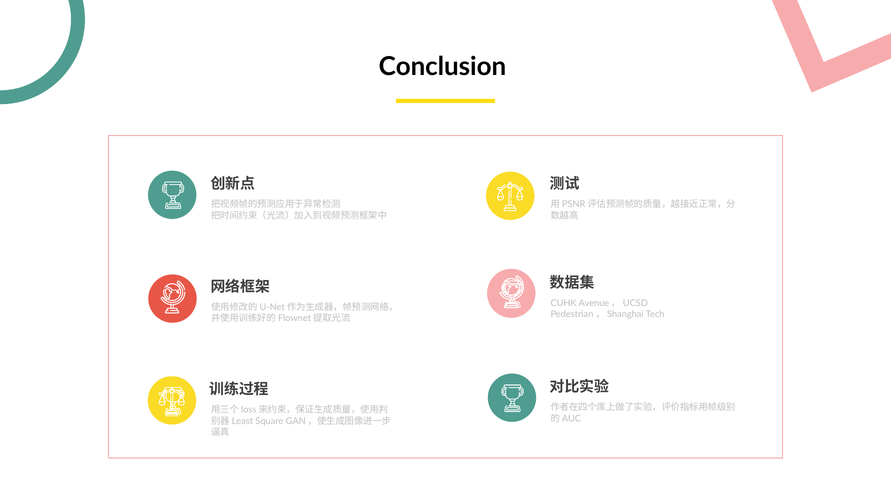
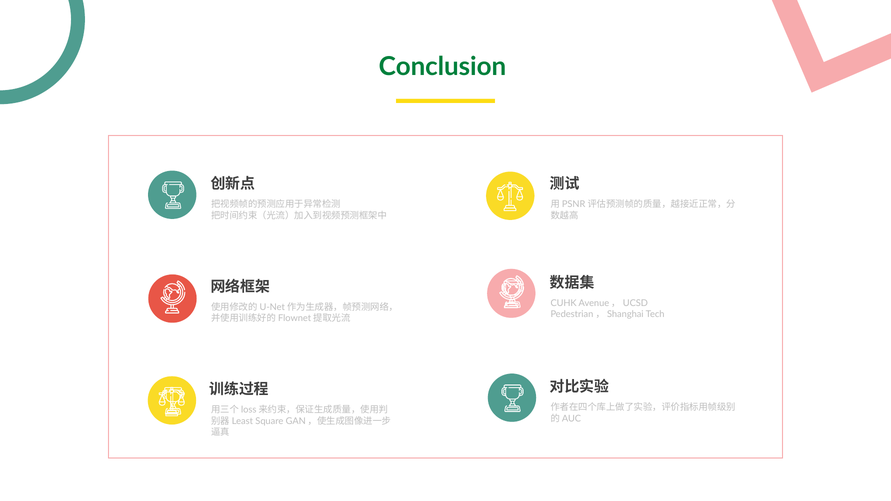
Conclusion colour: black -> green (442, 67)
